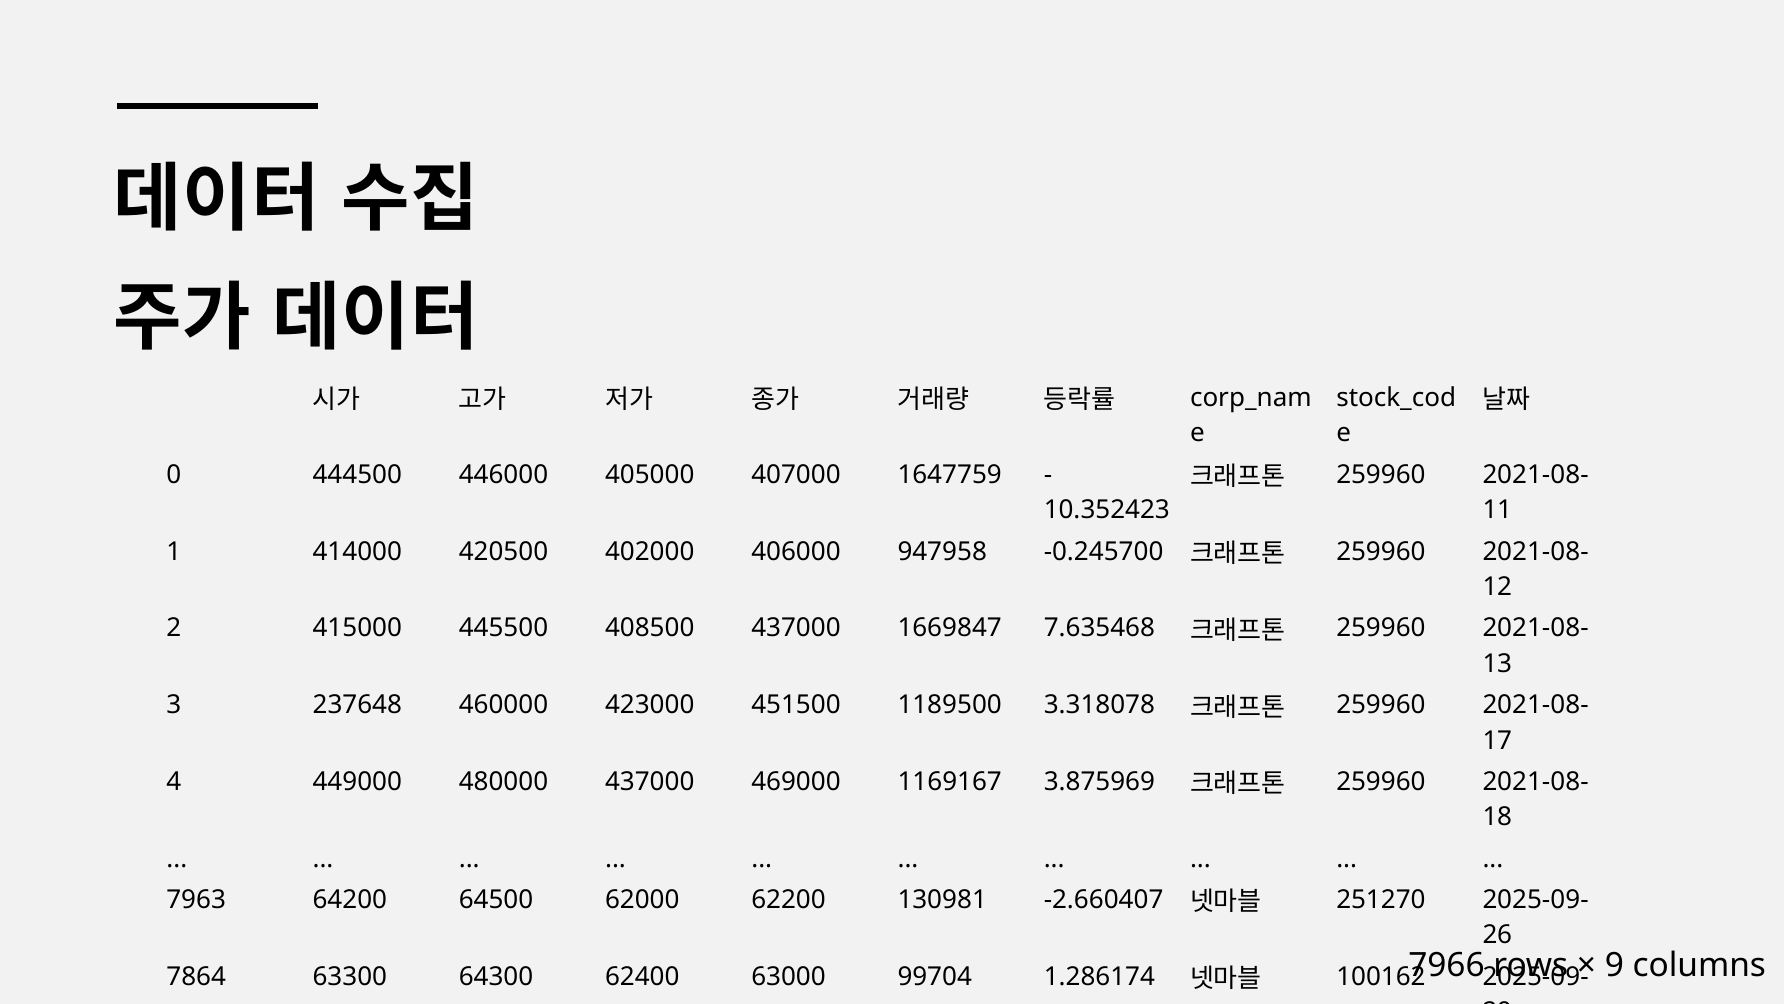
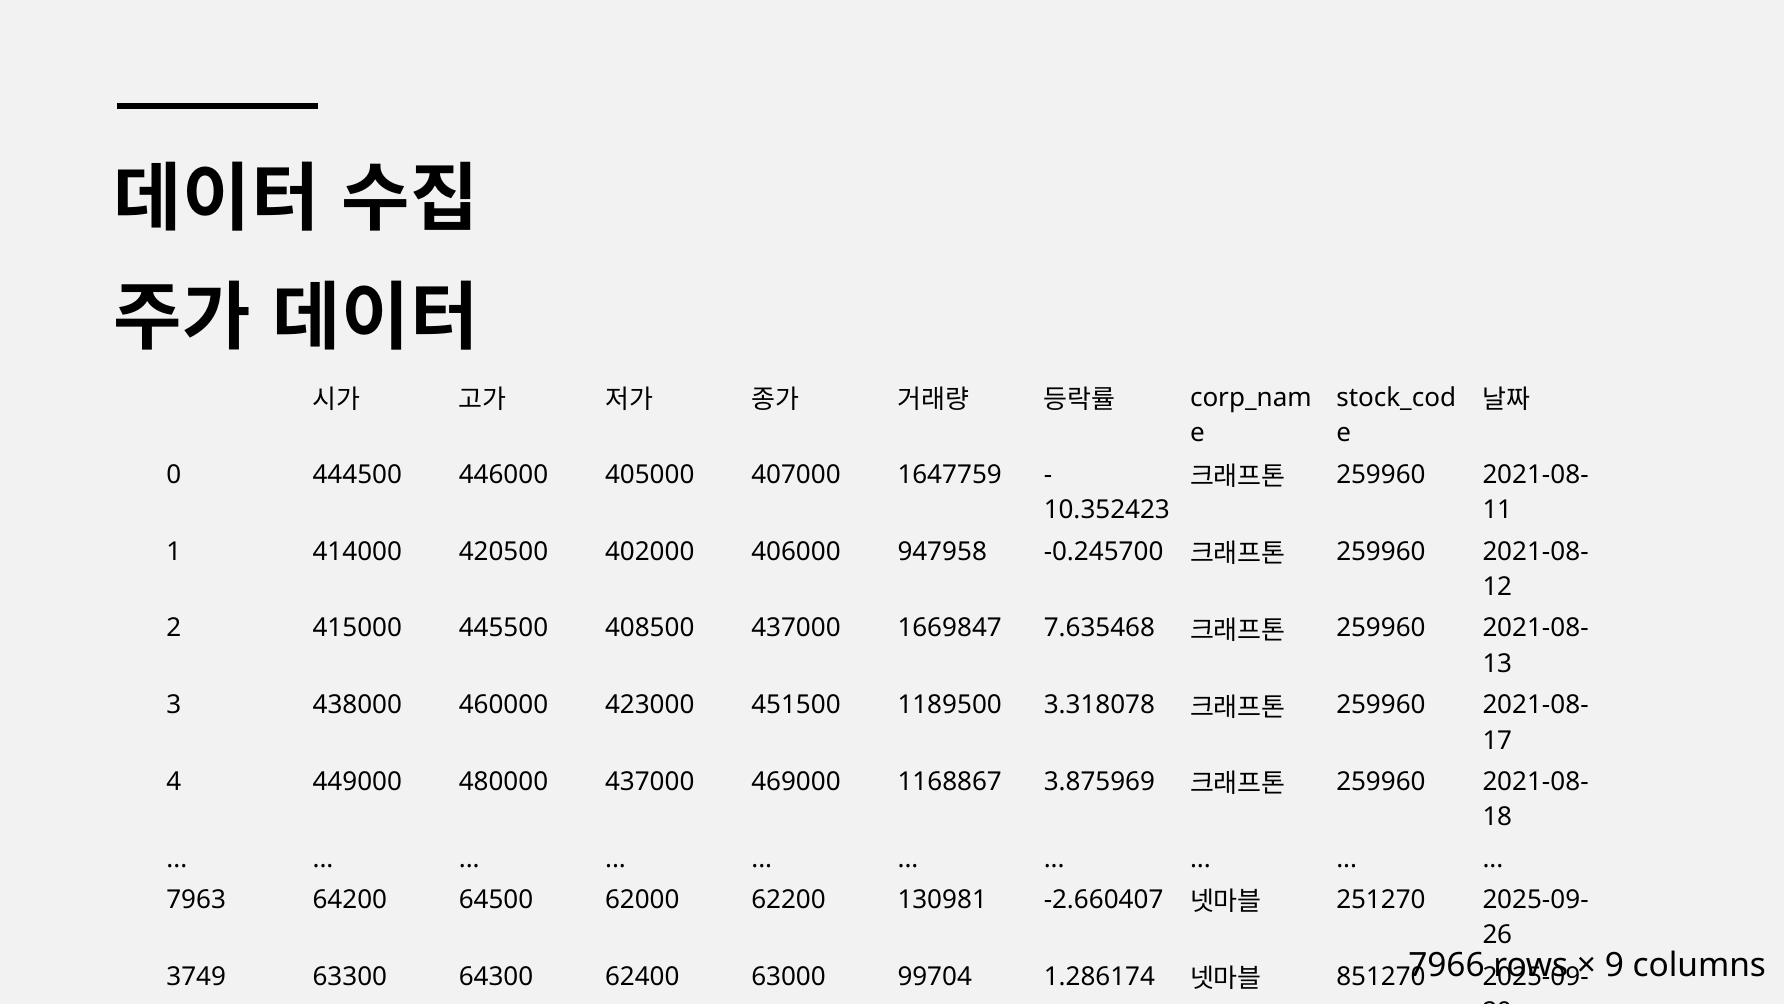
237648: 237648 -> 438000 (357, 705)
1169167: 1169167 -> 1168867 (950, 781)
7864: 7864 -> 3749 (196, 976)
100162: 100162 -> 851270 (1381, 976)
